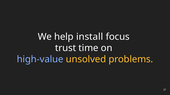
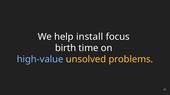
trust: trust -> birth (66, 48)
